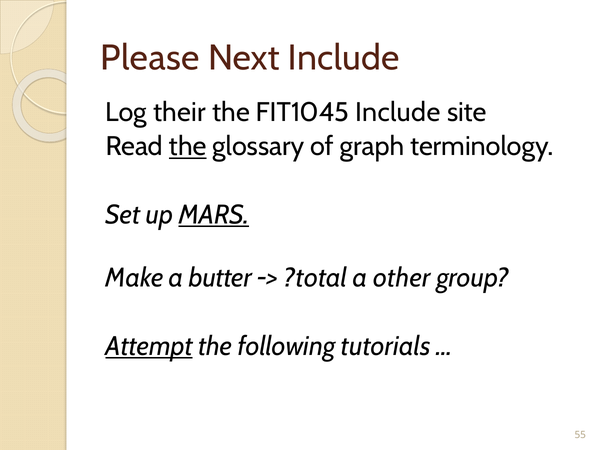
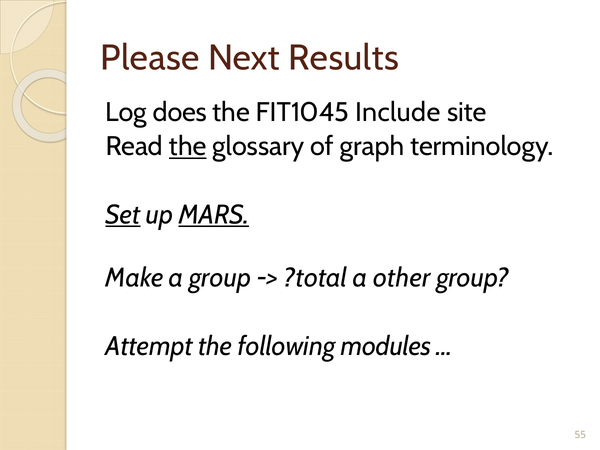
Next Include: Include -> Results (343, 58)
their: their -> does (180, 112)
Set underline: none -> present (123, 215)
a butter: butter -> group (220, 278)
Attempt underline: present -> none (149, 346)
tutorials: tutorials -> modules (386, 346)
